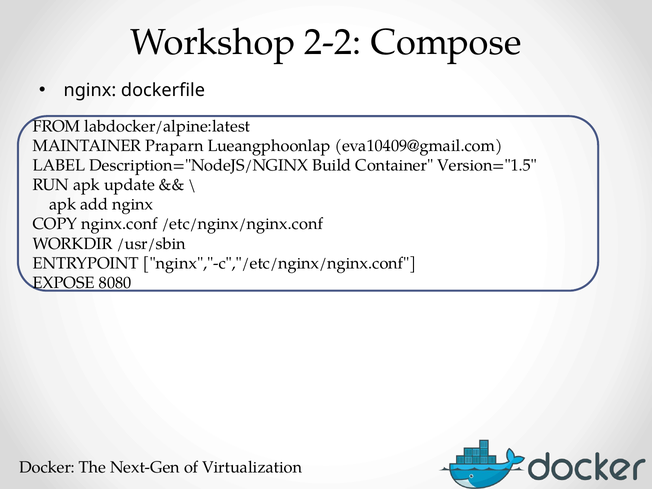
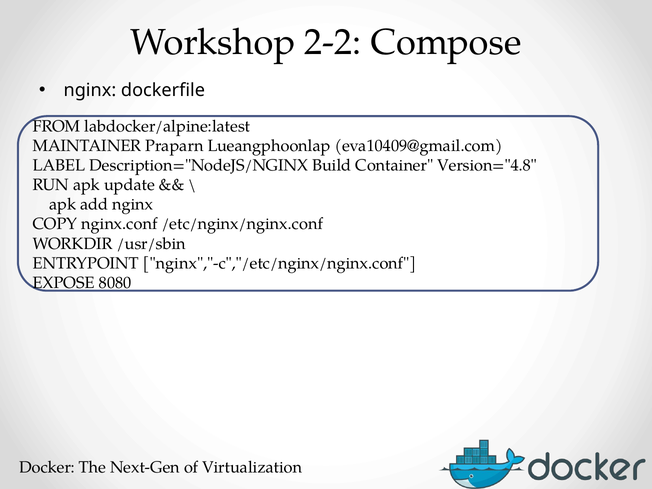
Version="1.5: Version="1.5 -> Version="4.8 (487, 165)
